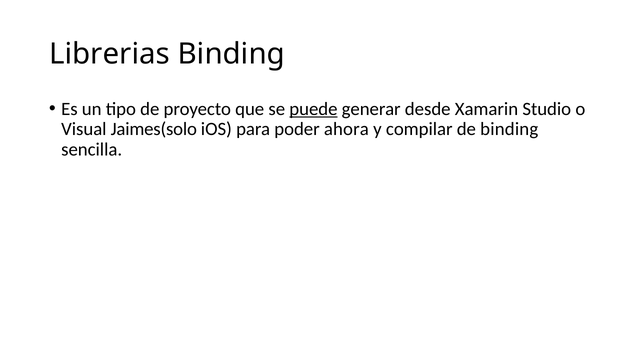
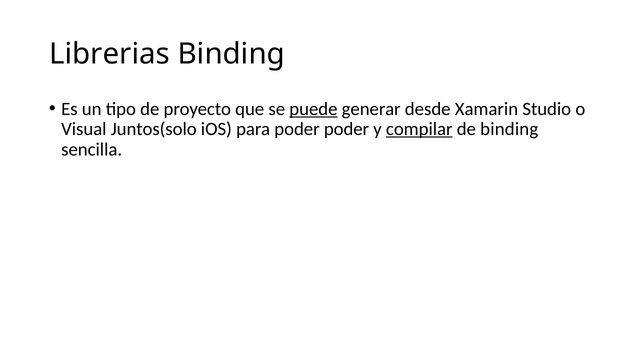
Jaimes(solo: Jaimes(solo -> Juntos(solo (154, 129)
poder ahora: ahora -> poder (347, 129)
compilar underline: none -> present (419, 129)
